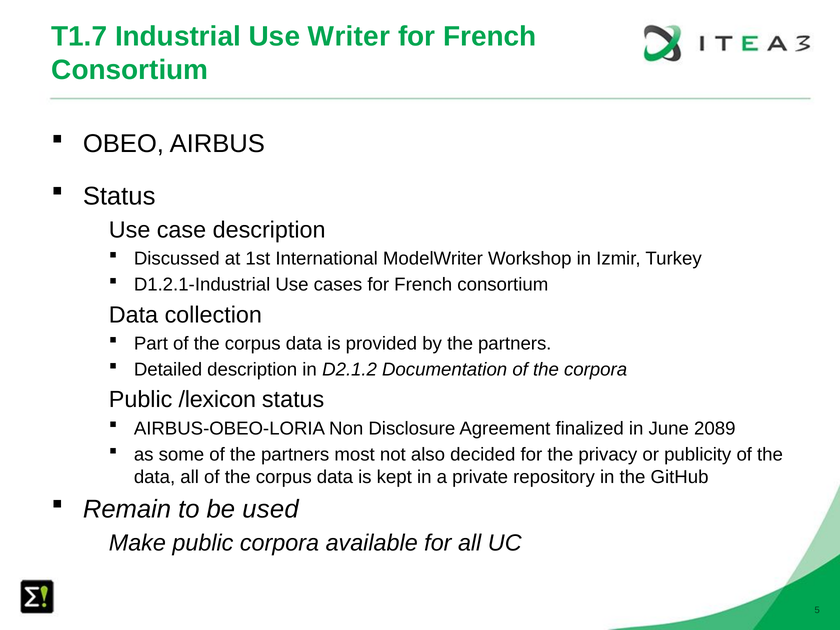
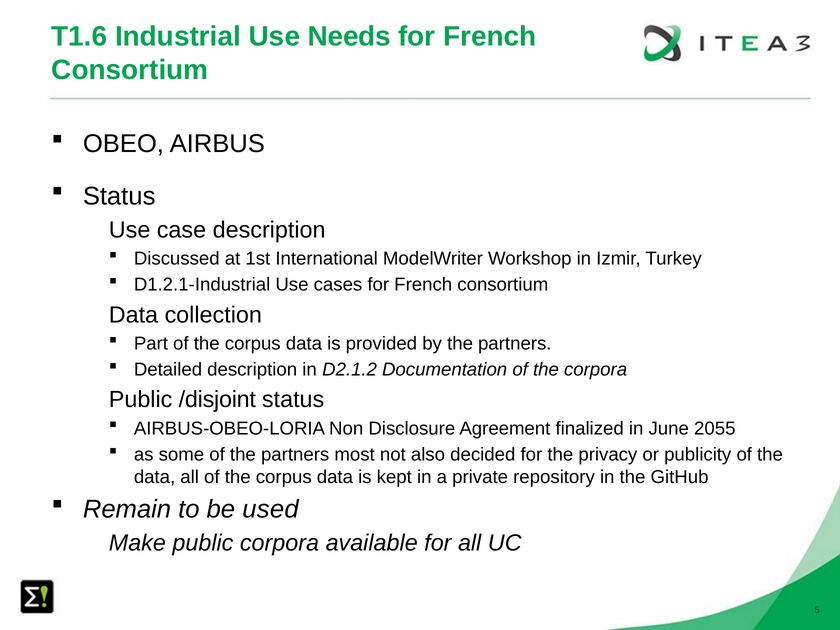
T1.7: T1.7 -> T1.6 (79, 37)
Writer: Writer -> Needs (349, 37)
/lexicon: /lexicon -> /disjoint (217, 400)
2089: 2089 -> 2055 (715, 428)
